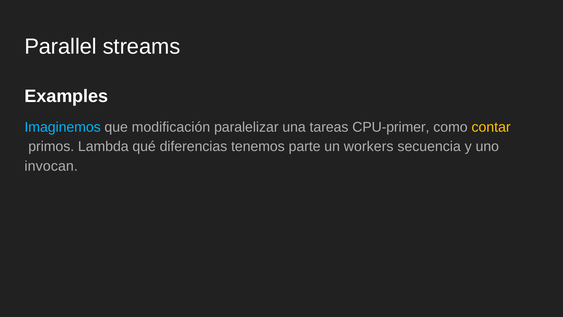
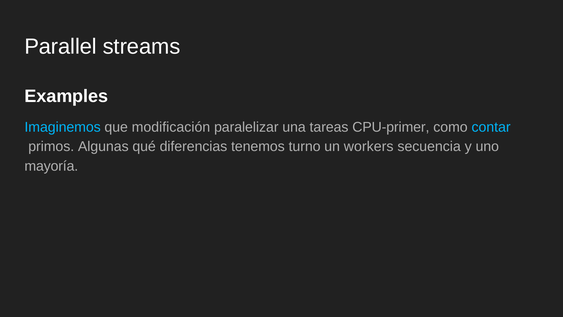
contar colour: yellow -> light blue (491, 127)
Lambda: Lambda -> Algunas (103, 146)
parte: parte -> turno (305, 146)
invocan: invocan -> mayoría (51, 166)
